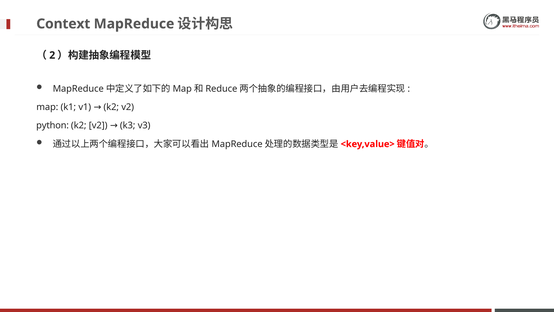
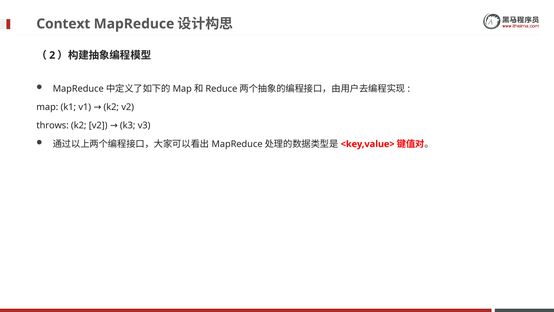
python: python -> throws (53, 125)
